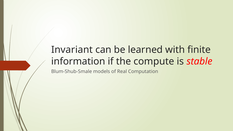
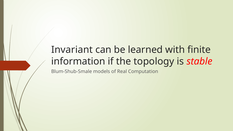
compute: compute -> topology (154, 61)
